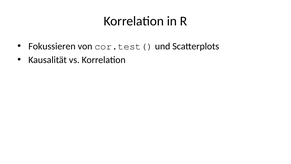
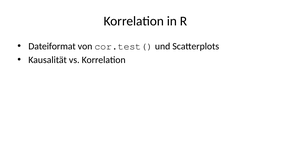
Fokussieren: Fokussieren -> Dateiformat (52, 46)
